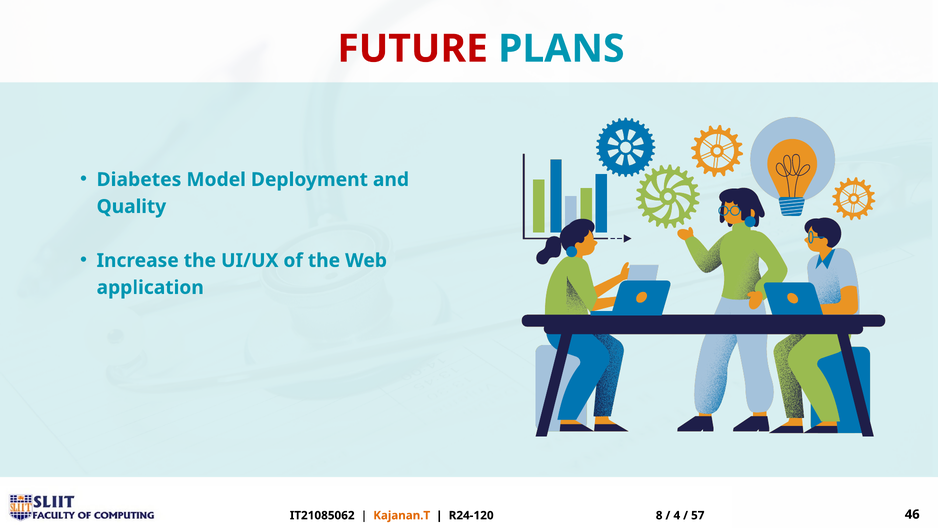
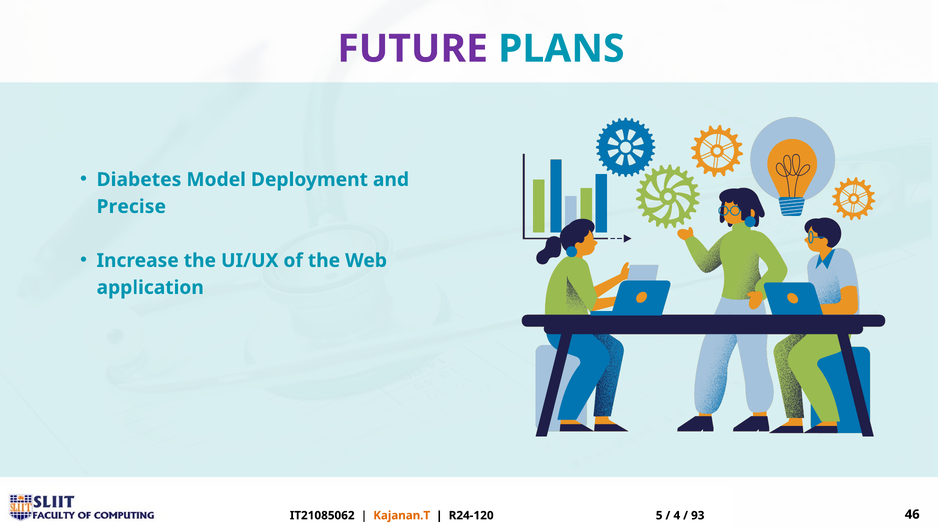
FUTURE colour: red -> purple (413, 49)
Quality: Quality -> Precise (131, 206)
8: 8 -> 5 (659, 515)
57: 57 -> 93 (698, 515)
